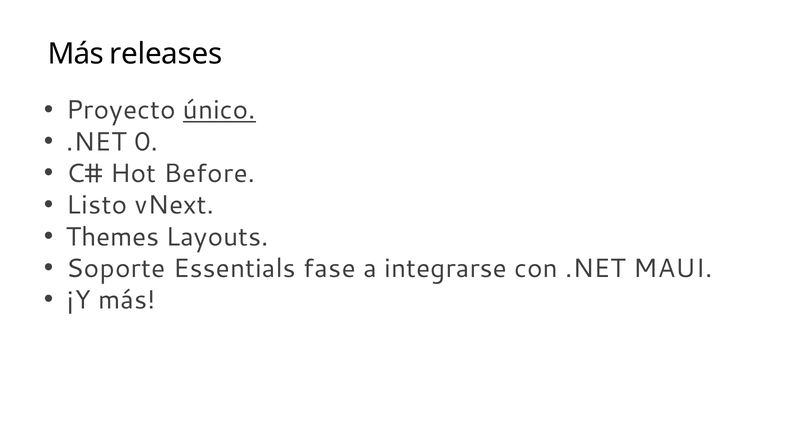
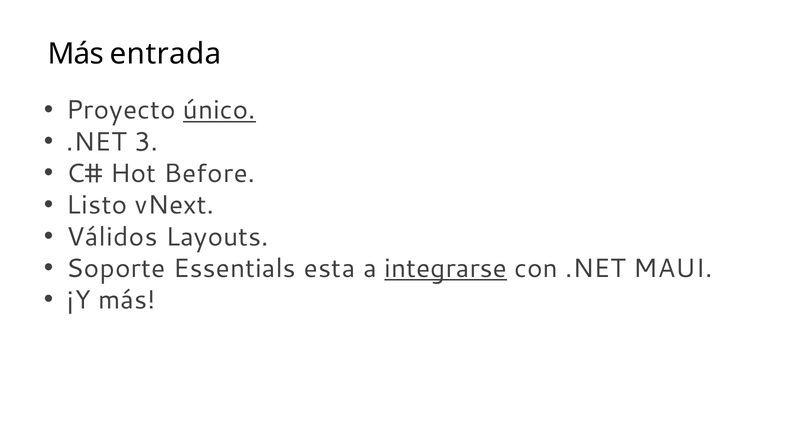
releases: releases -> entrada (166, 54)
0: 0 -> 3 (146, 142)
Themes: Themes -> Válidos (112, 237)
fase: fase -> esta (330, 268)
integrarse underline: none -> present (446, 268)
